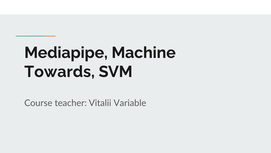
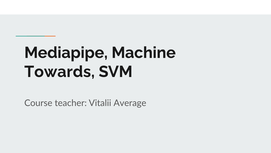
Variable: Variable -> Average (130, 103)
